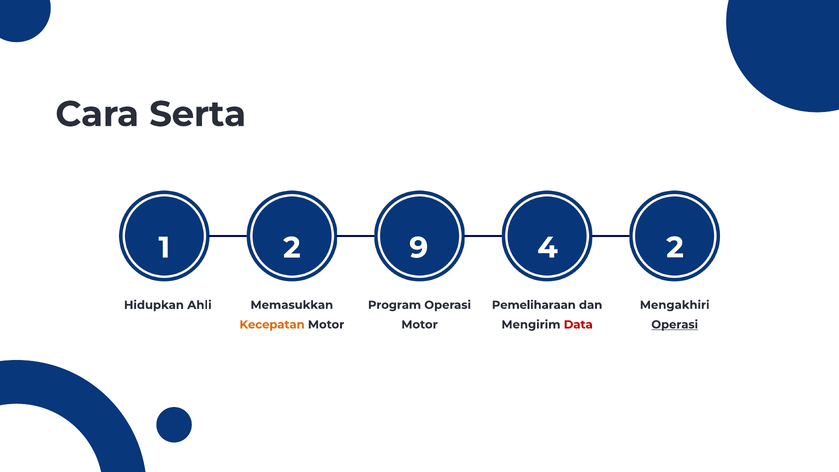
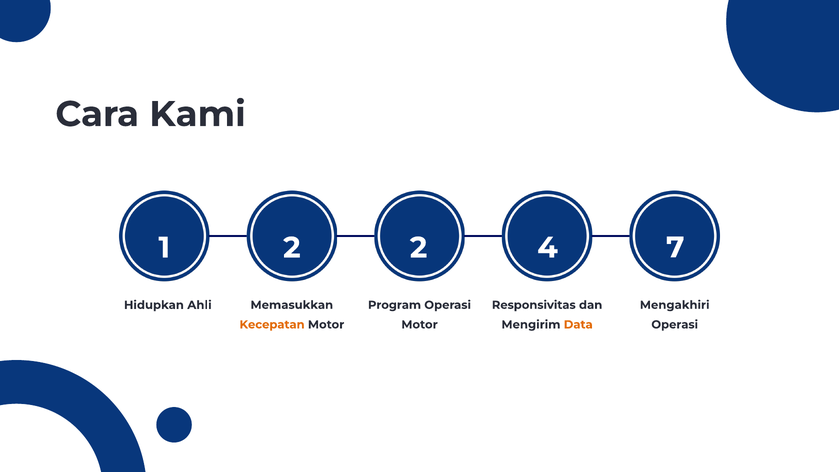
Serta: Serta -> Kami (198, 114)
2 9: 9 -> 2 (419, 248)
4 2: 2 -> 7 (675, 248)
Pemeliharaan: Pemeliharaan -> Responsivitas (534, 305)
Data colour: red -> orange (578, 325)
Operasi underline: present -> none (675, 325)
